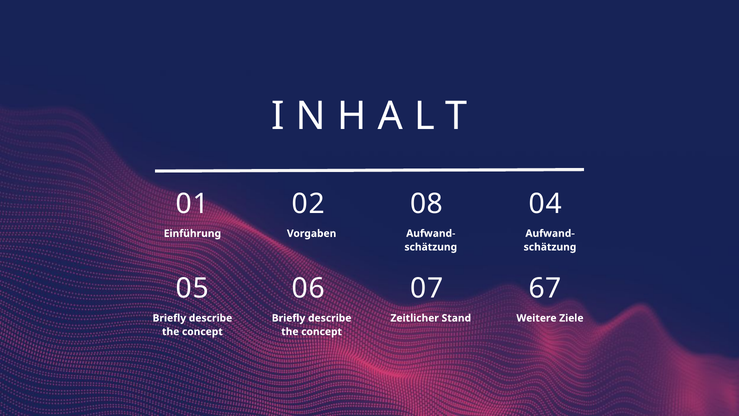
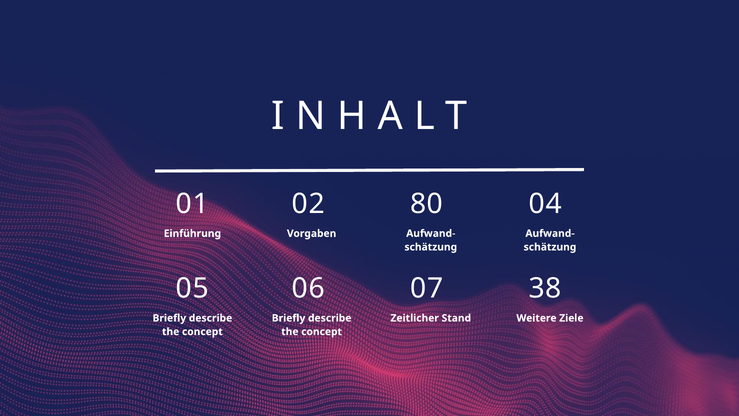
08: 08 -> 80 (427, 204)
67: 67 -> 38 (545, 288)
